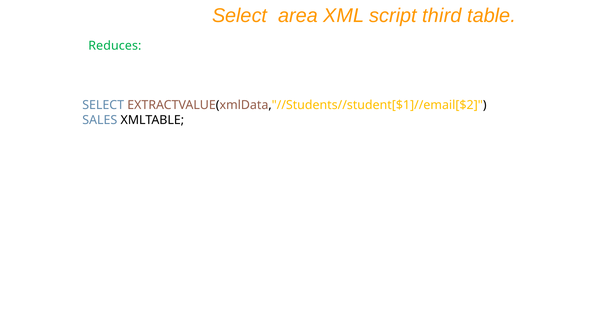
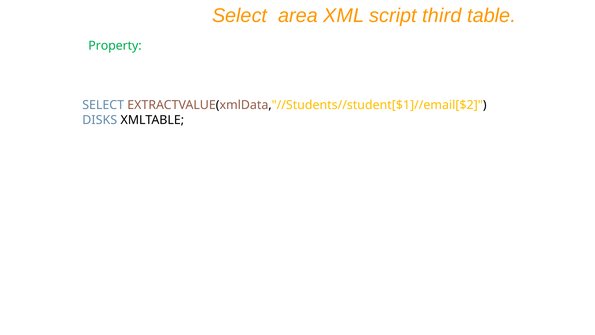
Reduces: Reduces -> Property (115, 46)
SALES: SALES -> DISKS (100, 120)
